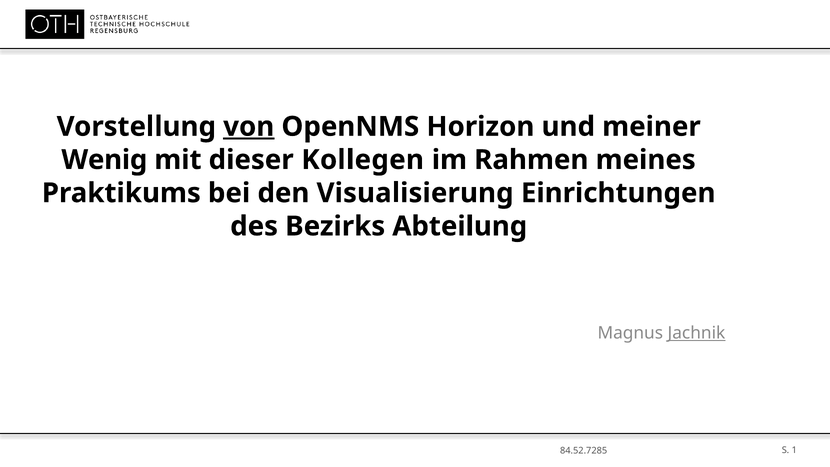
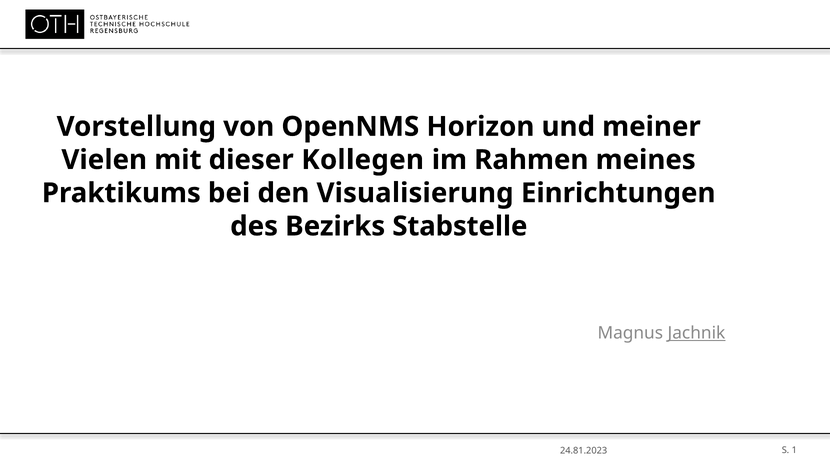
von underline: present -> none (249, 127)
Wenig: Wenig -> Vielen (104, 160)
Abteilung: Abteilung -> Stabstelle (460, 226)
84.52.7285: 84.52.7285 -> 24.81.2023 (584, 451)
